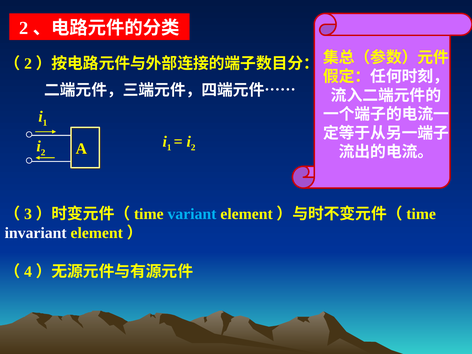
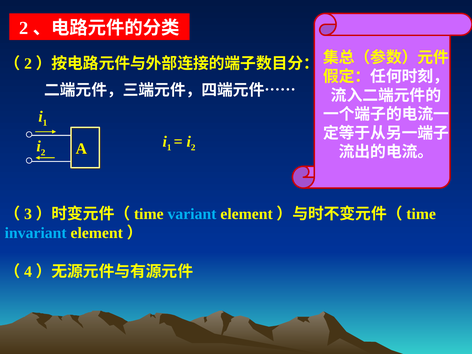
invariant colour: white -> light blue (36, 233)
